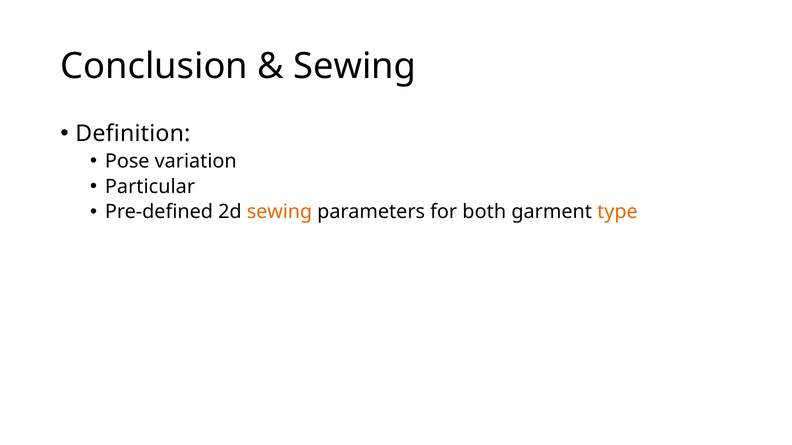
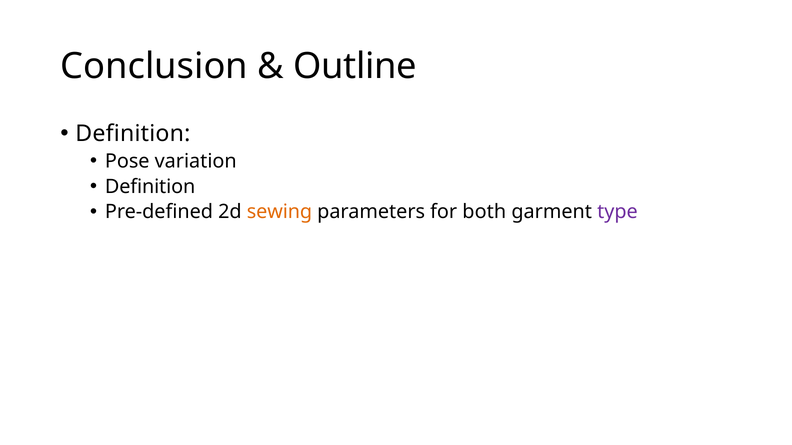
Sewing: Sewing -> Outline (355, 67)
Particular: Particular -> Definition (150, 187)
type colour: orange -> purple (617, 212)
